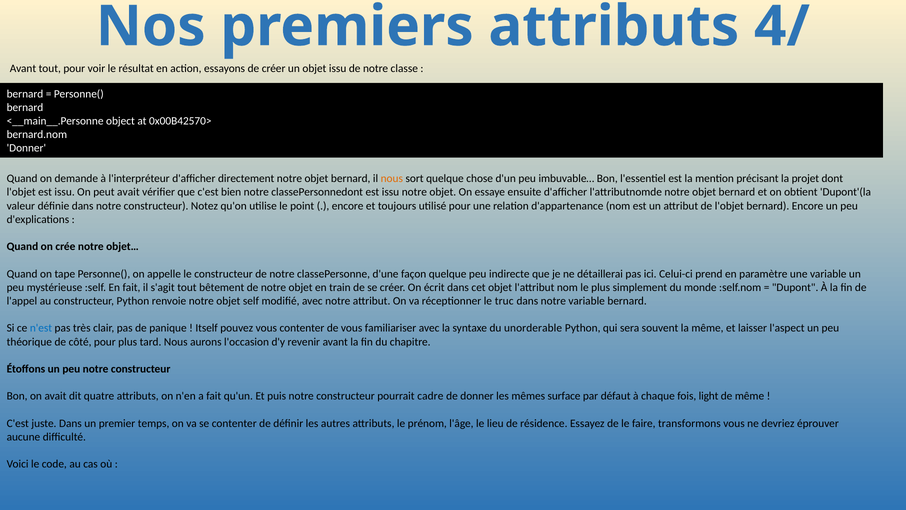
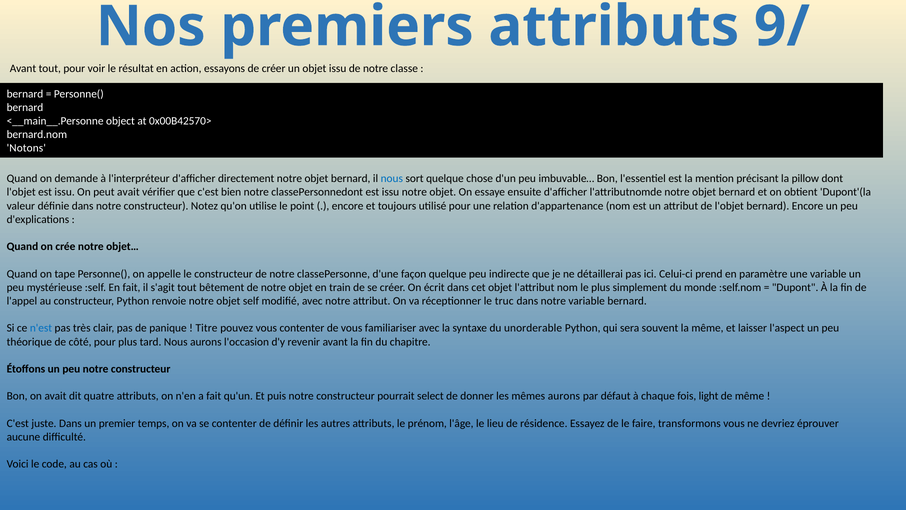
4/: 4/ -> 9/ (782, 27)
Donner: Donner -> Notons (26, 148)
nous colour: orange -> blue (392, 178)
projet: projet -> pillow (805, 178)
Itself: Itself -> Titre (207, 328)
cadre: cadre -> select (430, 396)
mêmes surface: surface -> aurons (564, 396)
